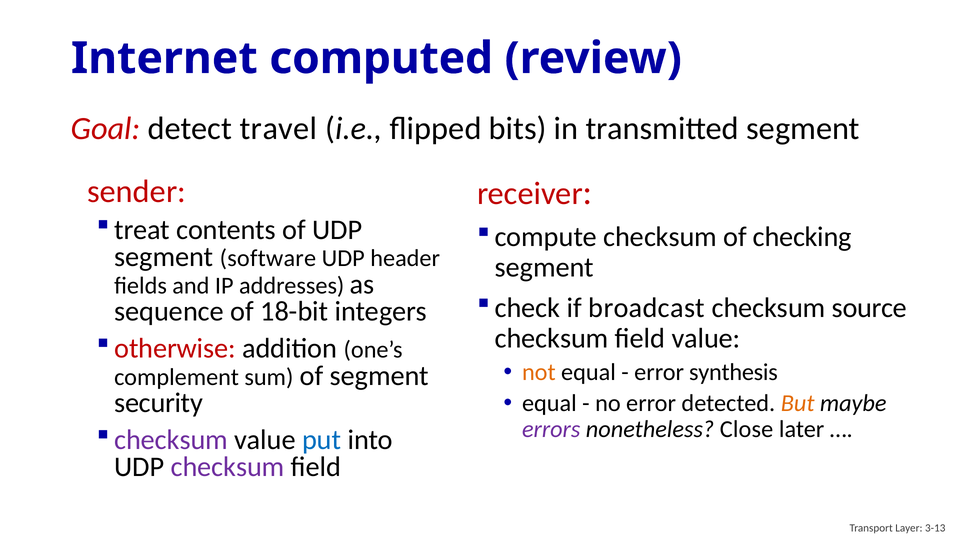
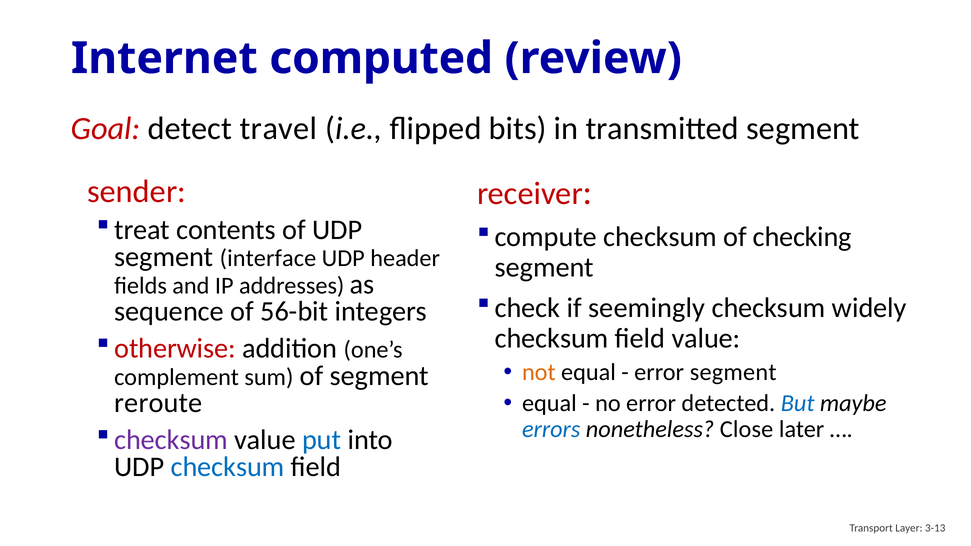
software: software -> interface (268, 259)
broadcast: broadcast -> seemingly (647, 308)
source: source -> widely (869, 308)
18-bit: 18-bit -> 56-bit (294, 311)
error synthesis: synthesis -> segment (733, 372)
But colour: orange -> blue (798, 403)
security: security -> reroute (158, 403)
errors colour: purple -> blue (551, 430)
checksum colour: purple -> blue (228, 467)
